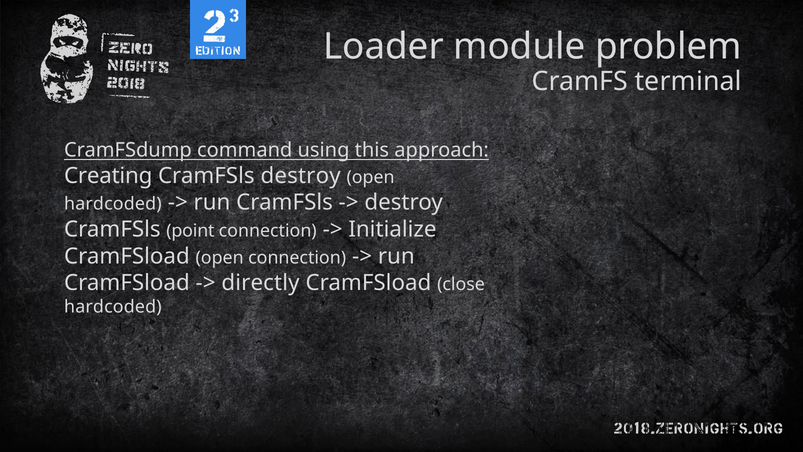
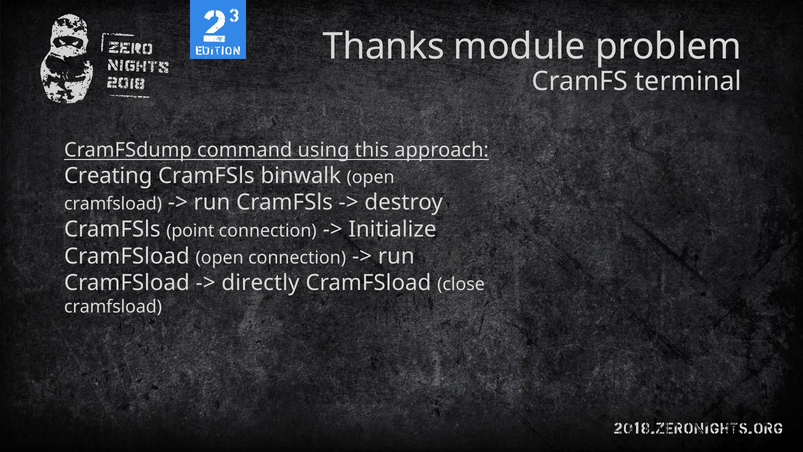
Loader: Loader -> Thanks (384, 47)
CramFSls destroy: destroy -> binwalk (301, 176)
hardcoded: hardcoded -> cramfsload (113, 204)
hardcoded: hardcoded -> cramfsload (113, 307)
